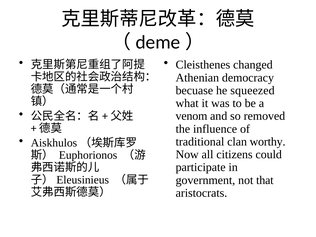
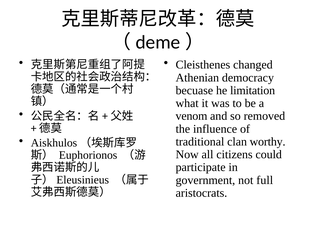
squeezed: squeezed -> limitation (253, 90)
that: that -> full (265, 180)
